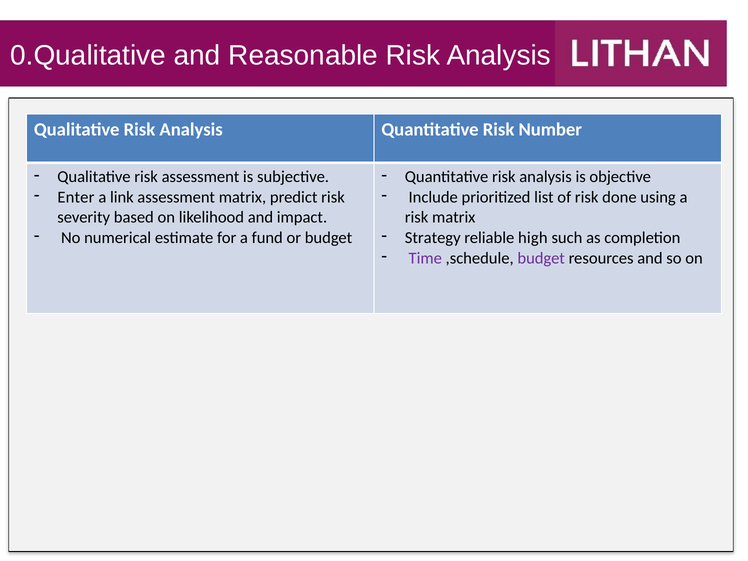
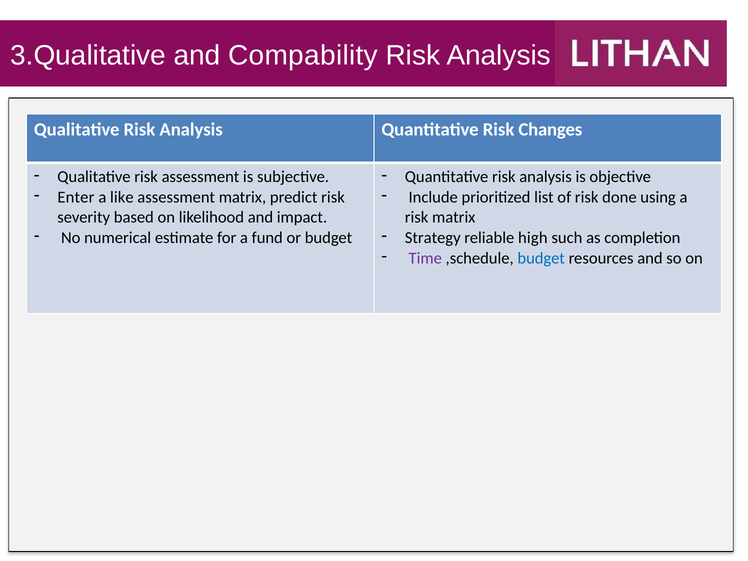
0.Qualitative: 0.Qualitative -> 3.Qualitative (88, 56)
Reasonable: Reasonable -> Compability (303, 56)
Number: Number -> Changes (550, 130)
link: link -> like (122, 197)
budget colour: purple -> blue (541, 258)
